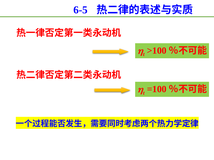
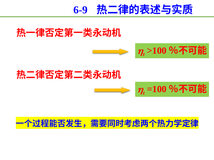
6-5: 6-5 -> 6-9 (81, 10)
